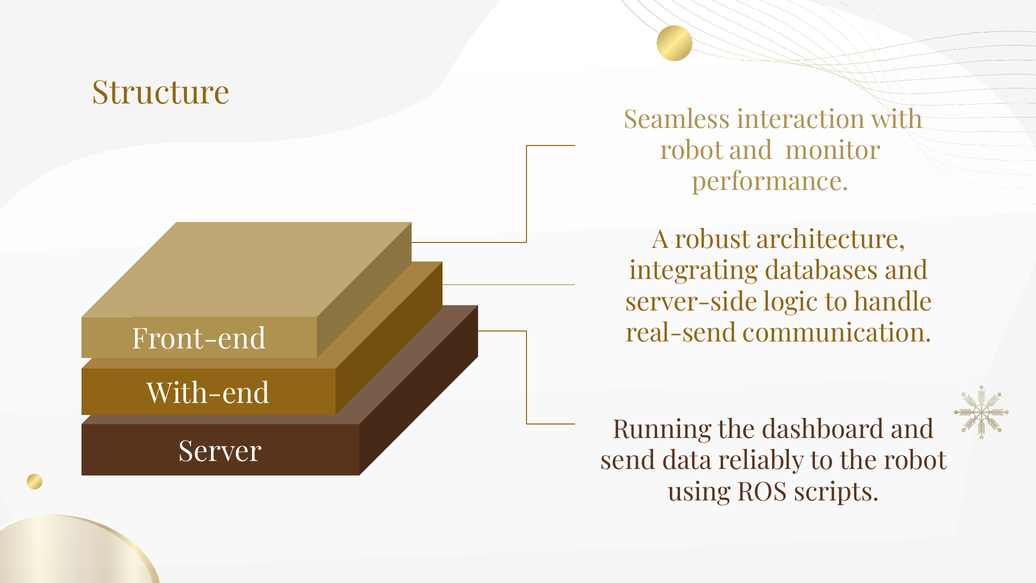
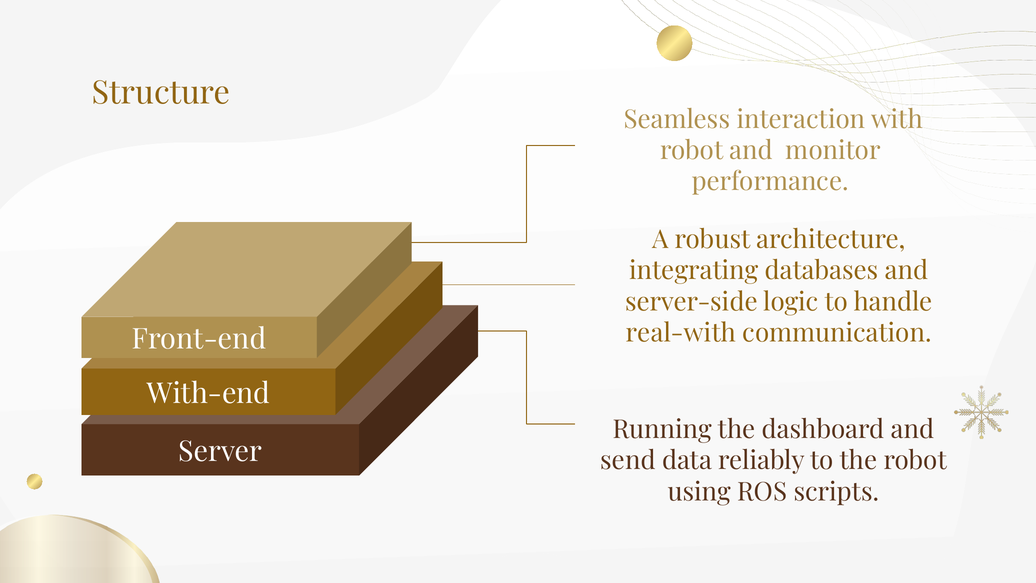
real-send: real-send -> real-with (681, 333)
